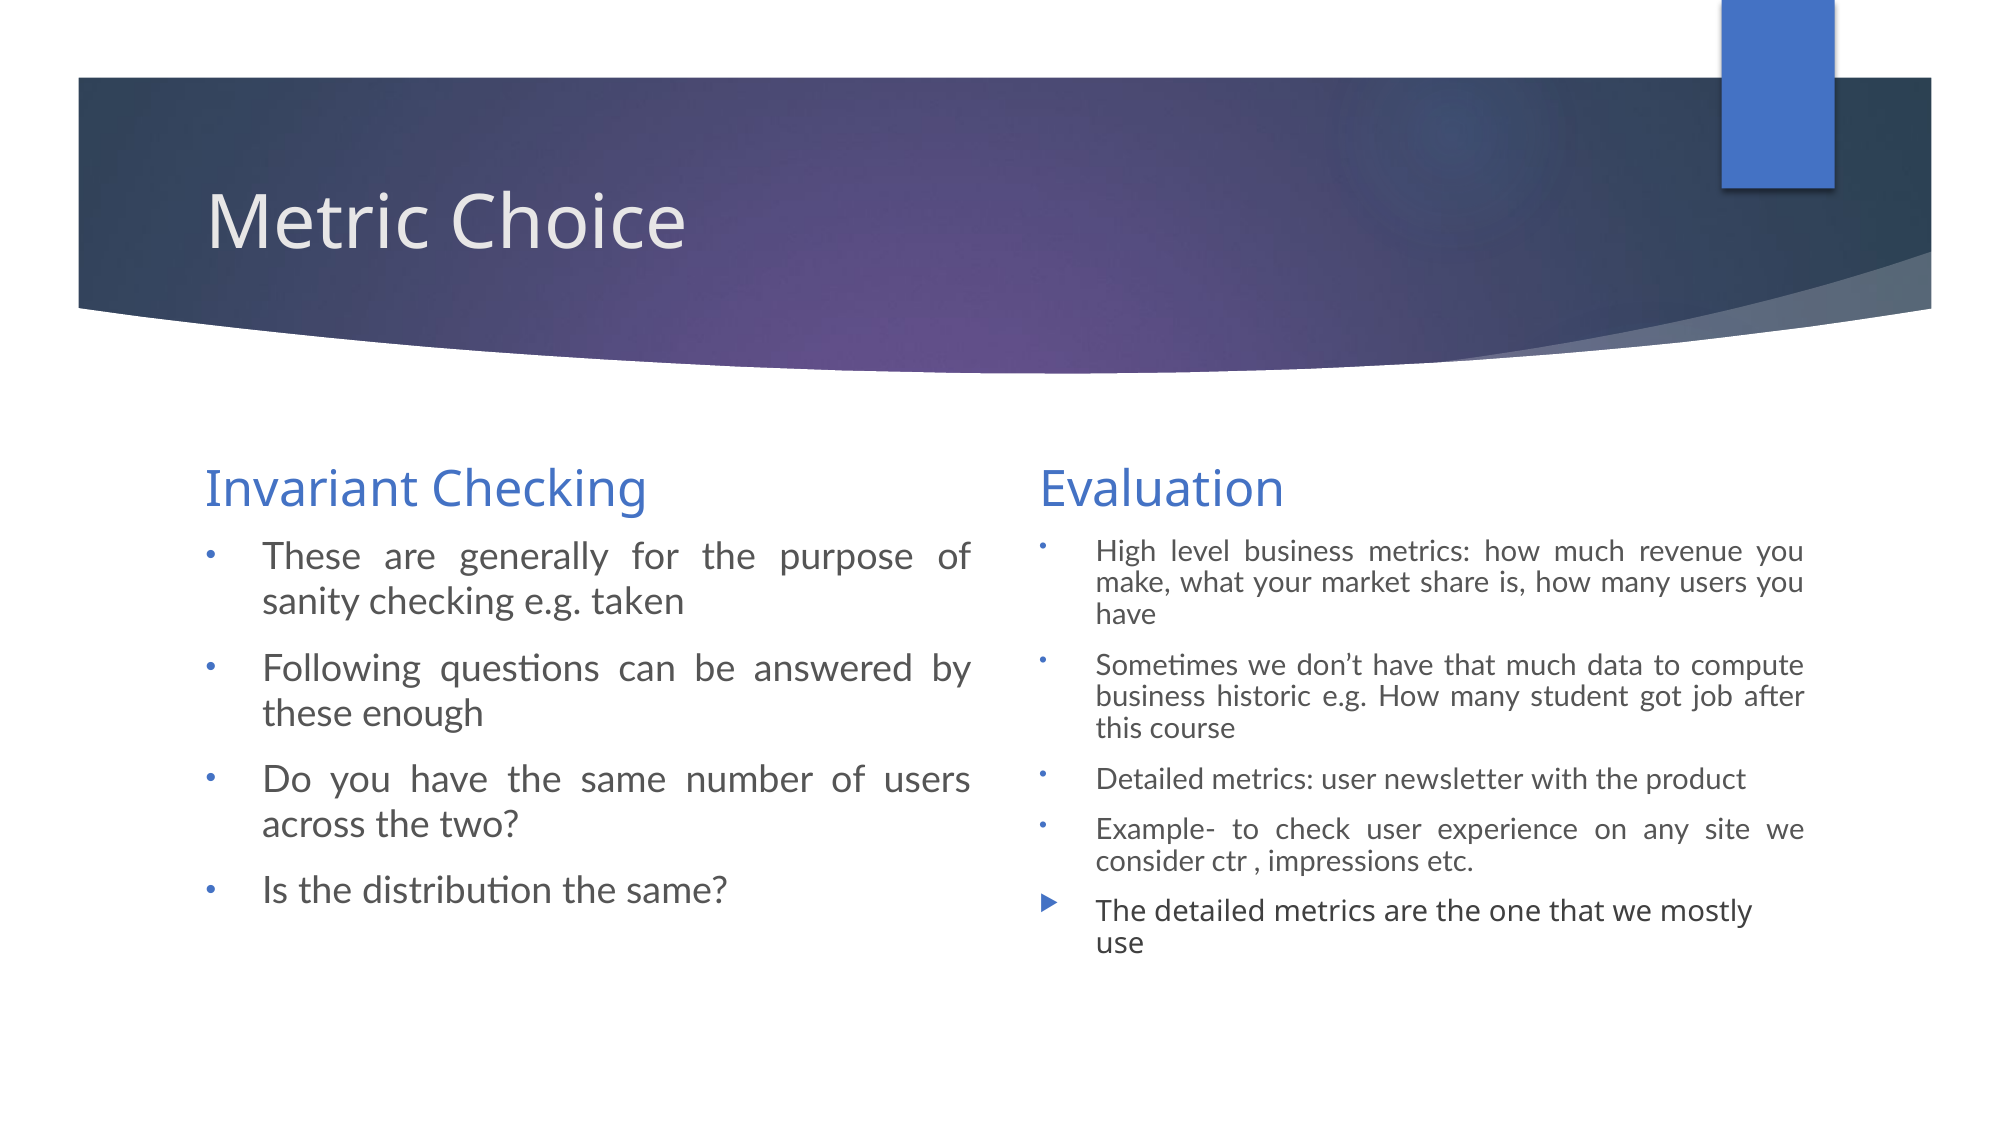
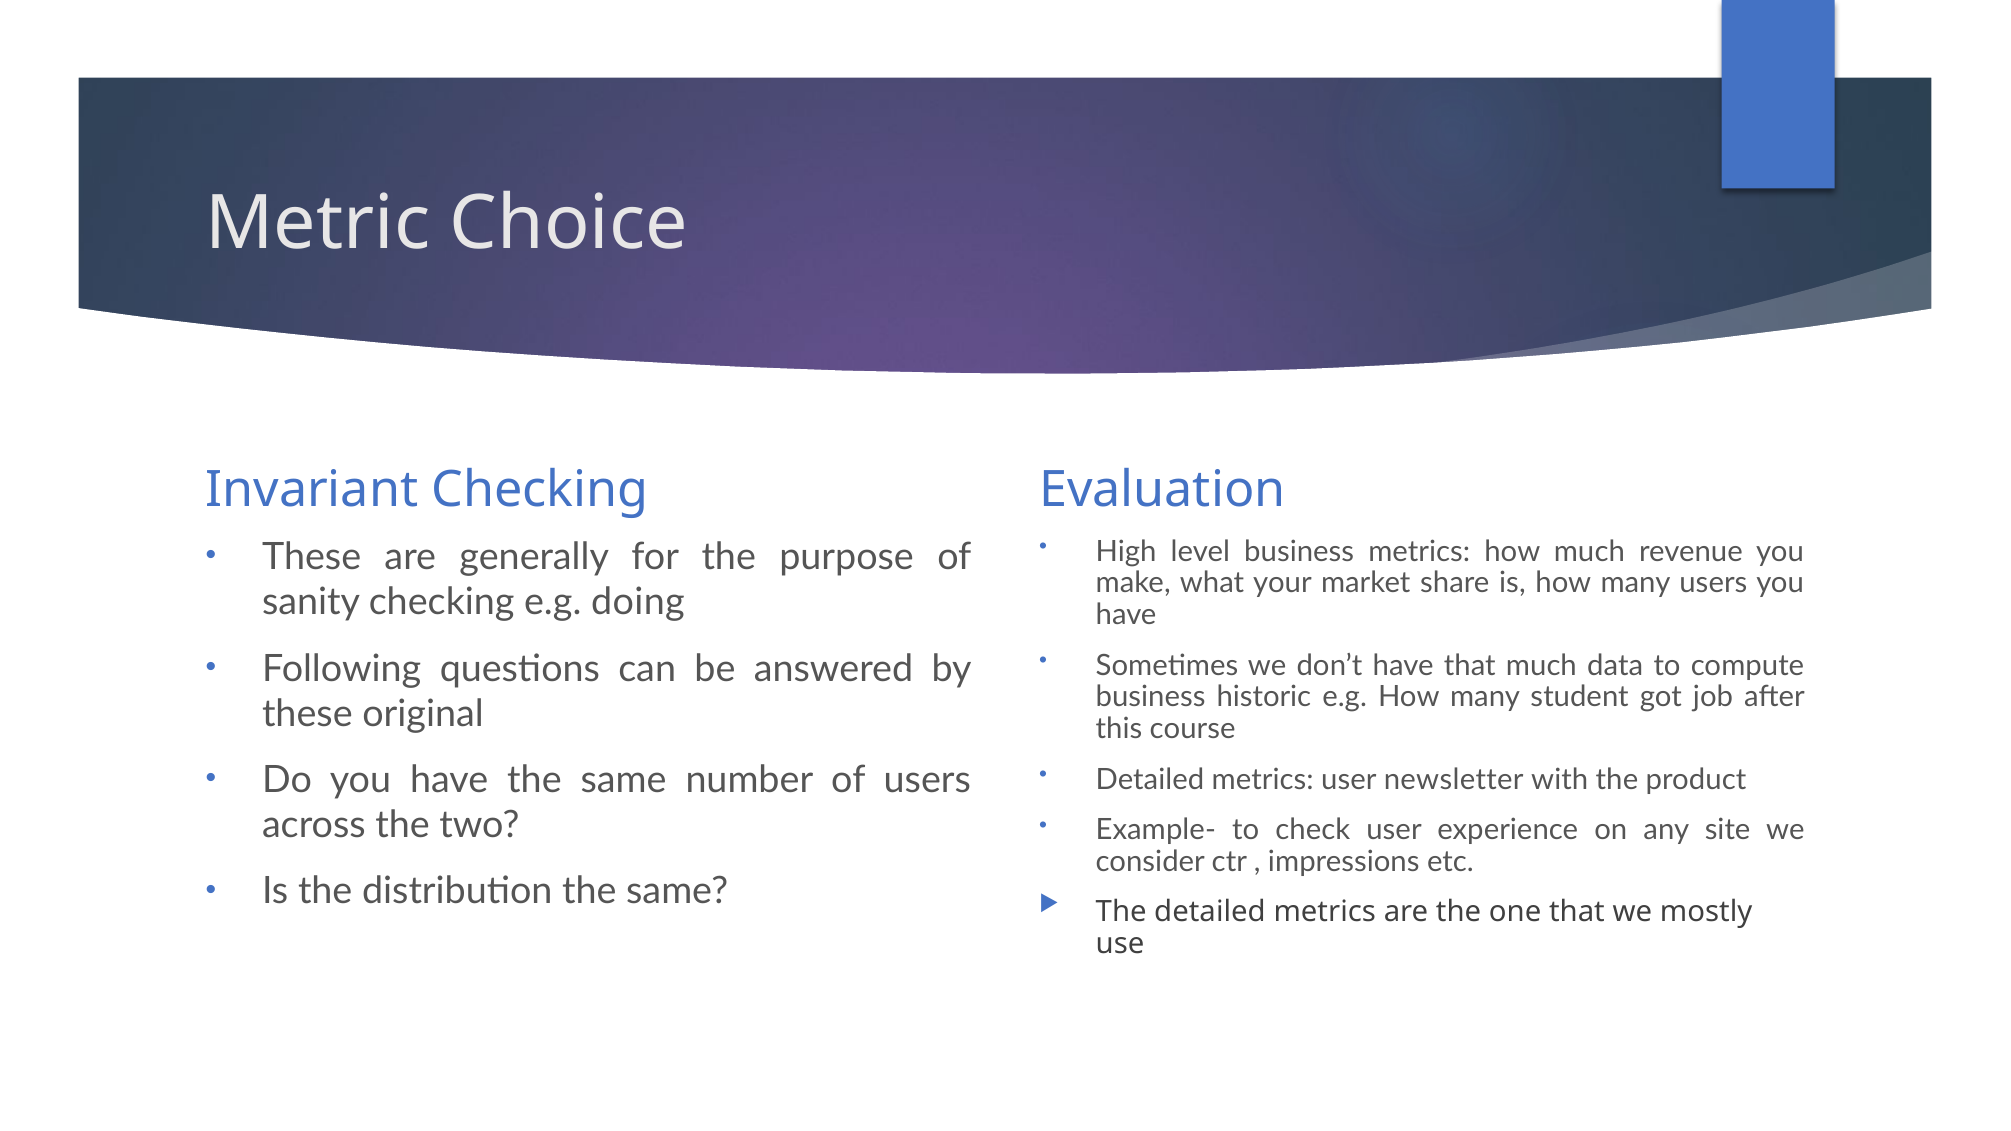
taken: taken -> doing (638, 603)
enough: enough -> original (423, 714)
